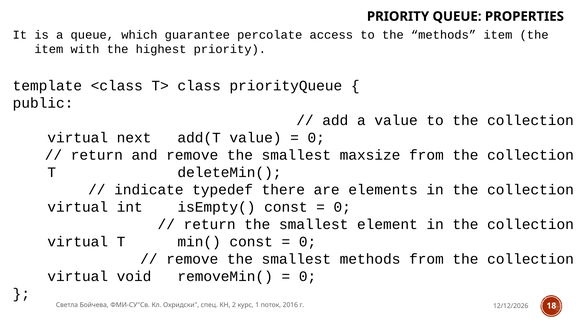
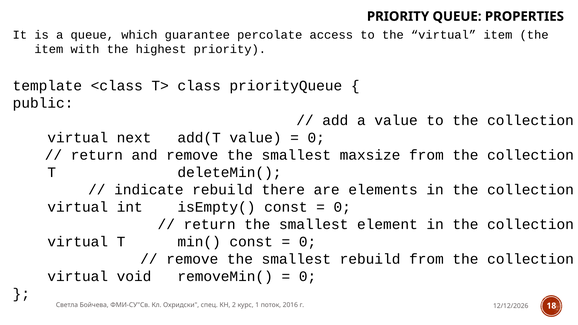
the methods: methods -> virtual (444, 35)
indicate typedef: typedef -> rebuild (223, 190)
smallest methods: methods -> rebuild (370, 259)
